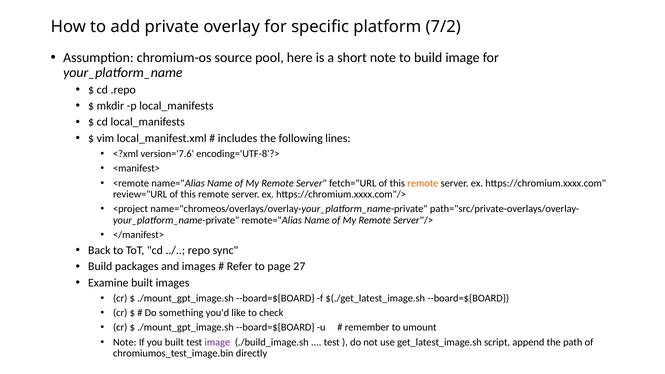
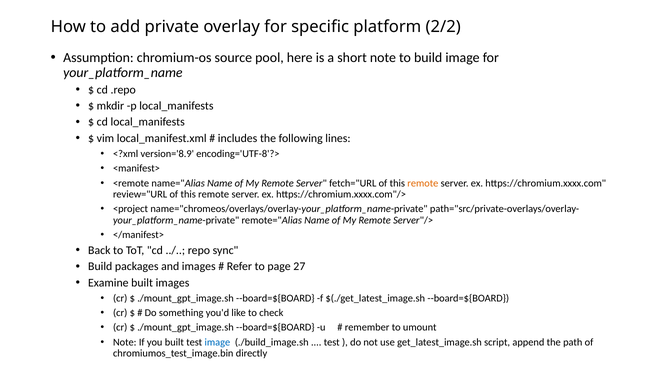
7/2: 7/2 -> 2/2 (443, 27)
version='7.6: version='7.6 -> version='8.9 (167, 154)
image colour: purple -> blue (217, 342)
